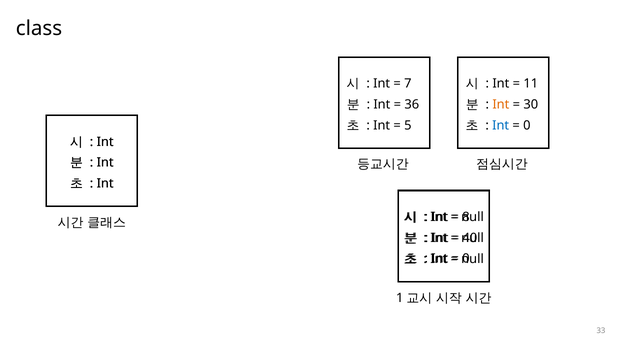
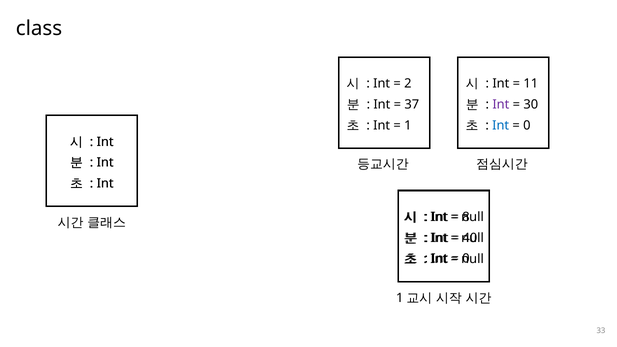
7: 7 -> 2 (408, 84)
36: 36 -> 37 (412, 105)
Int colour: orange -> purple (501, 105)
5: 5 -> 1 (408, 125)
